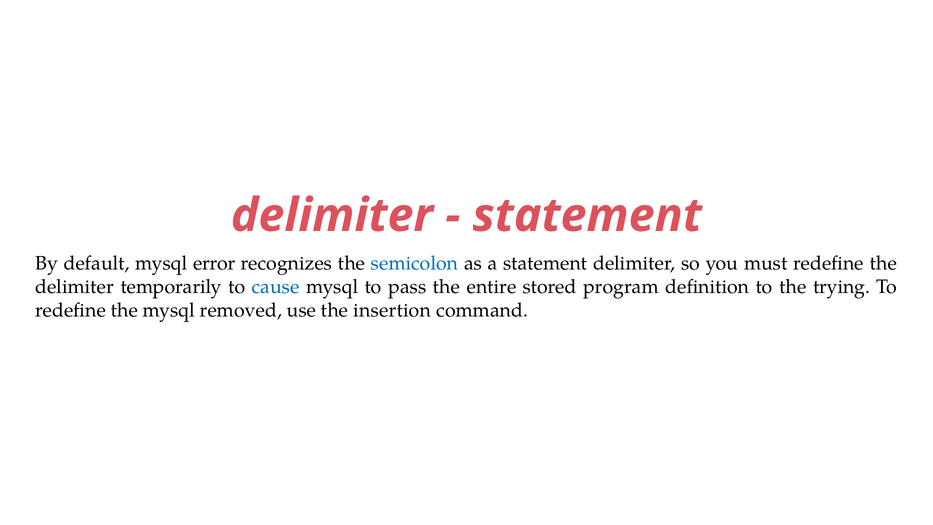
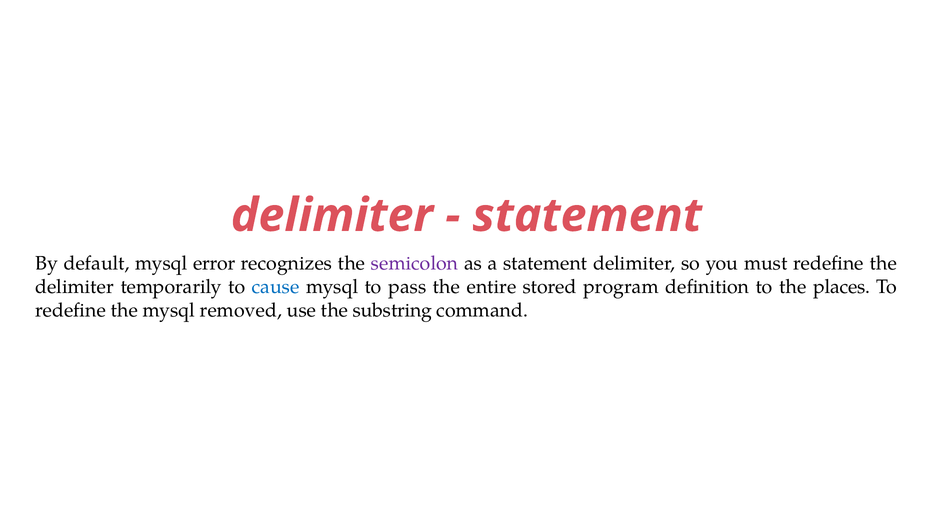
semicolon colour: blue -> purple (415, 263)
trying: trying -> places (842, 287)
insertion: insertion -> substring (392, 310)
